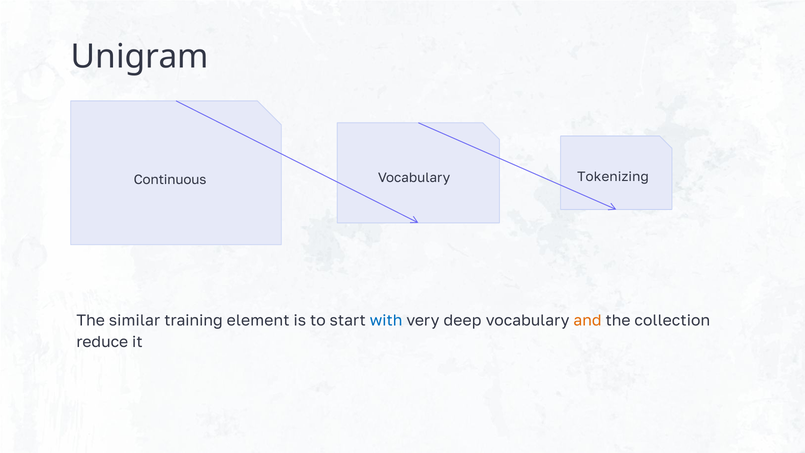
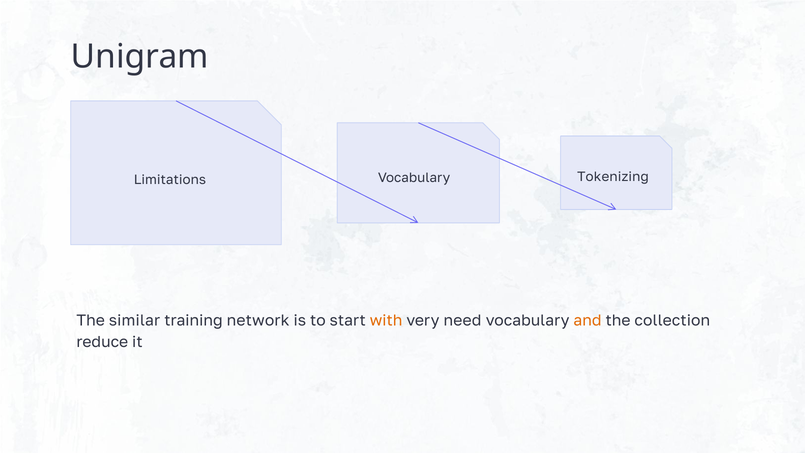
Continuous: Continuous -> Limitations (170, 180)
element: element -> network (258, 320)
with colour: blue -> orange (386, 320)
deep: deep -> need (463, 320)
